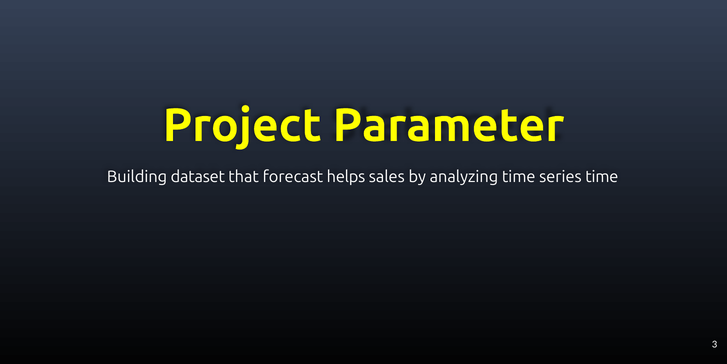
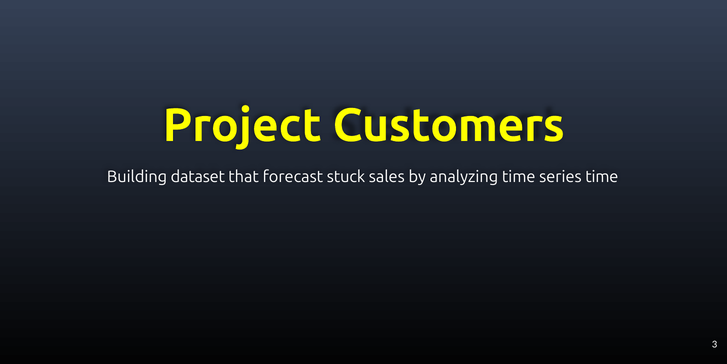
Parameter: Parameter -> Customers (449, 125)
helps: helps -> stuck (346, 177)
